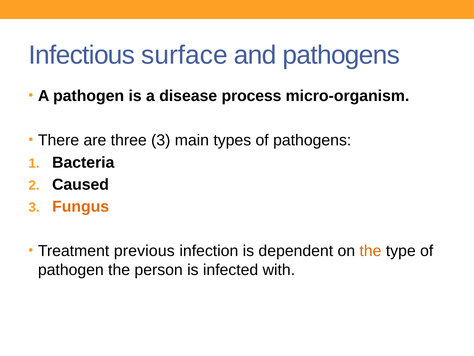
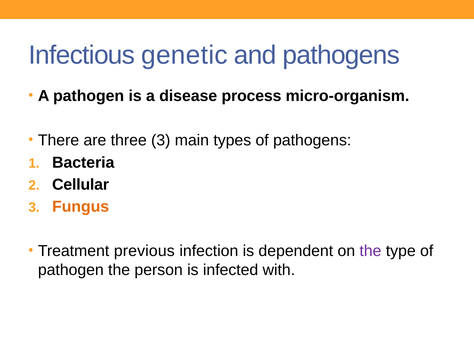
surface: surface -> genetic (184, 55)
Caused: Caused -> Cellular (81, 184)
the colour: orange -> purple (370, 251)
